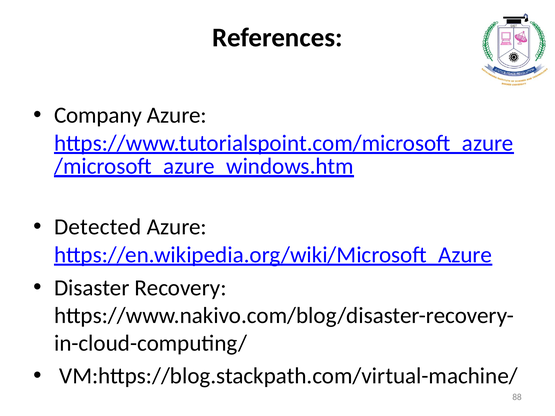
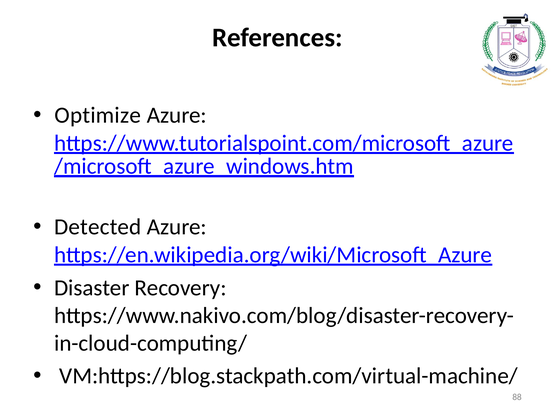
Company: Company -> Optimize (98, 115)
